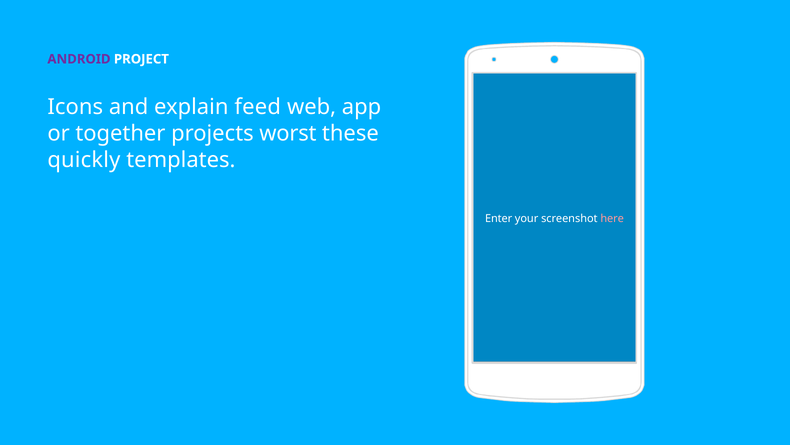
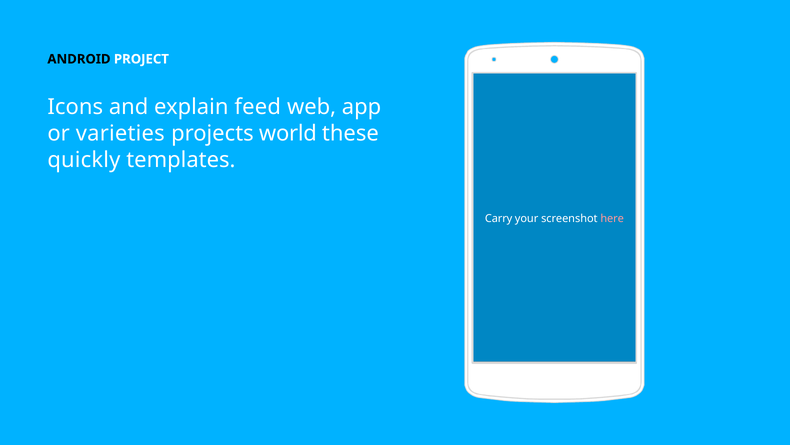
ANDROID colour: purple -> black (79, 59)
together: together -> varieties (120, 133)
worst: worst -> world (288, 133)
Enter: Enter -> Carry (499, 218)
